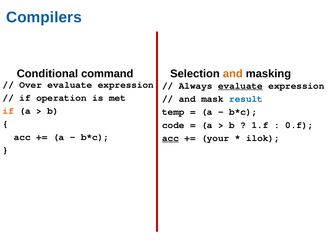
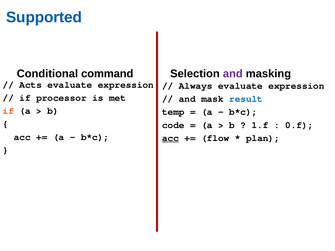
Compilers: Compilers -> Supported (44, 17)
and colour: orange -> purple (233, 74)
Over: Over -> Acts (31, 85)
evaluate underline: present -> none (240, 86)
operation: operation -> processor (61, 98)
your: your -> flow (215, 138)
ilok: ilok -> plan (263, 138)
